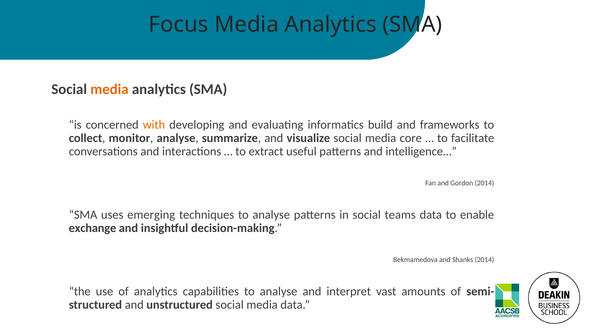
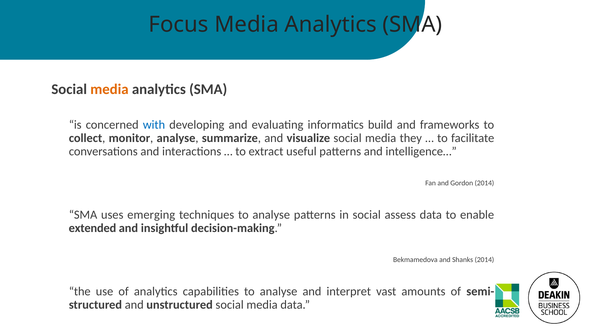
with colour: orange -> blue (154, 125)
core: core -> they (411, 138)
teams: teams -> assess (400, 214)
exchange: exchange -> extended (92, 228)
